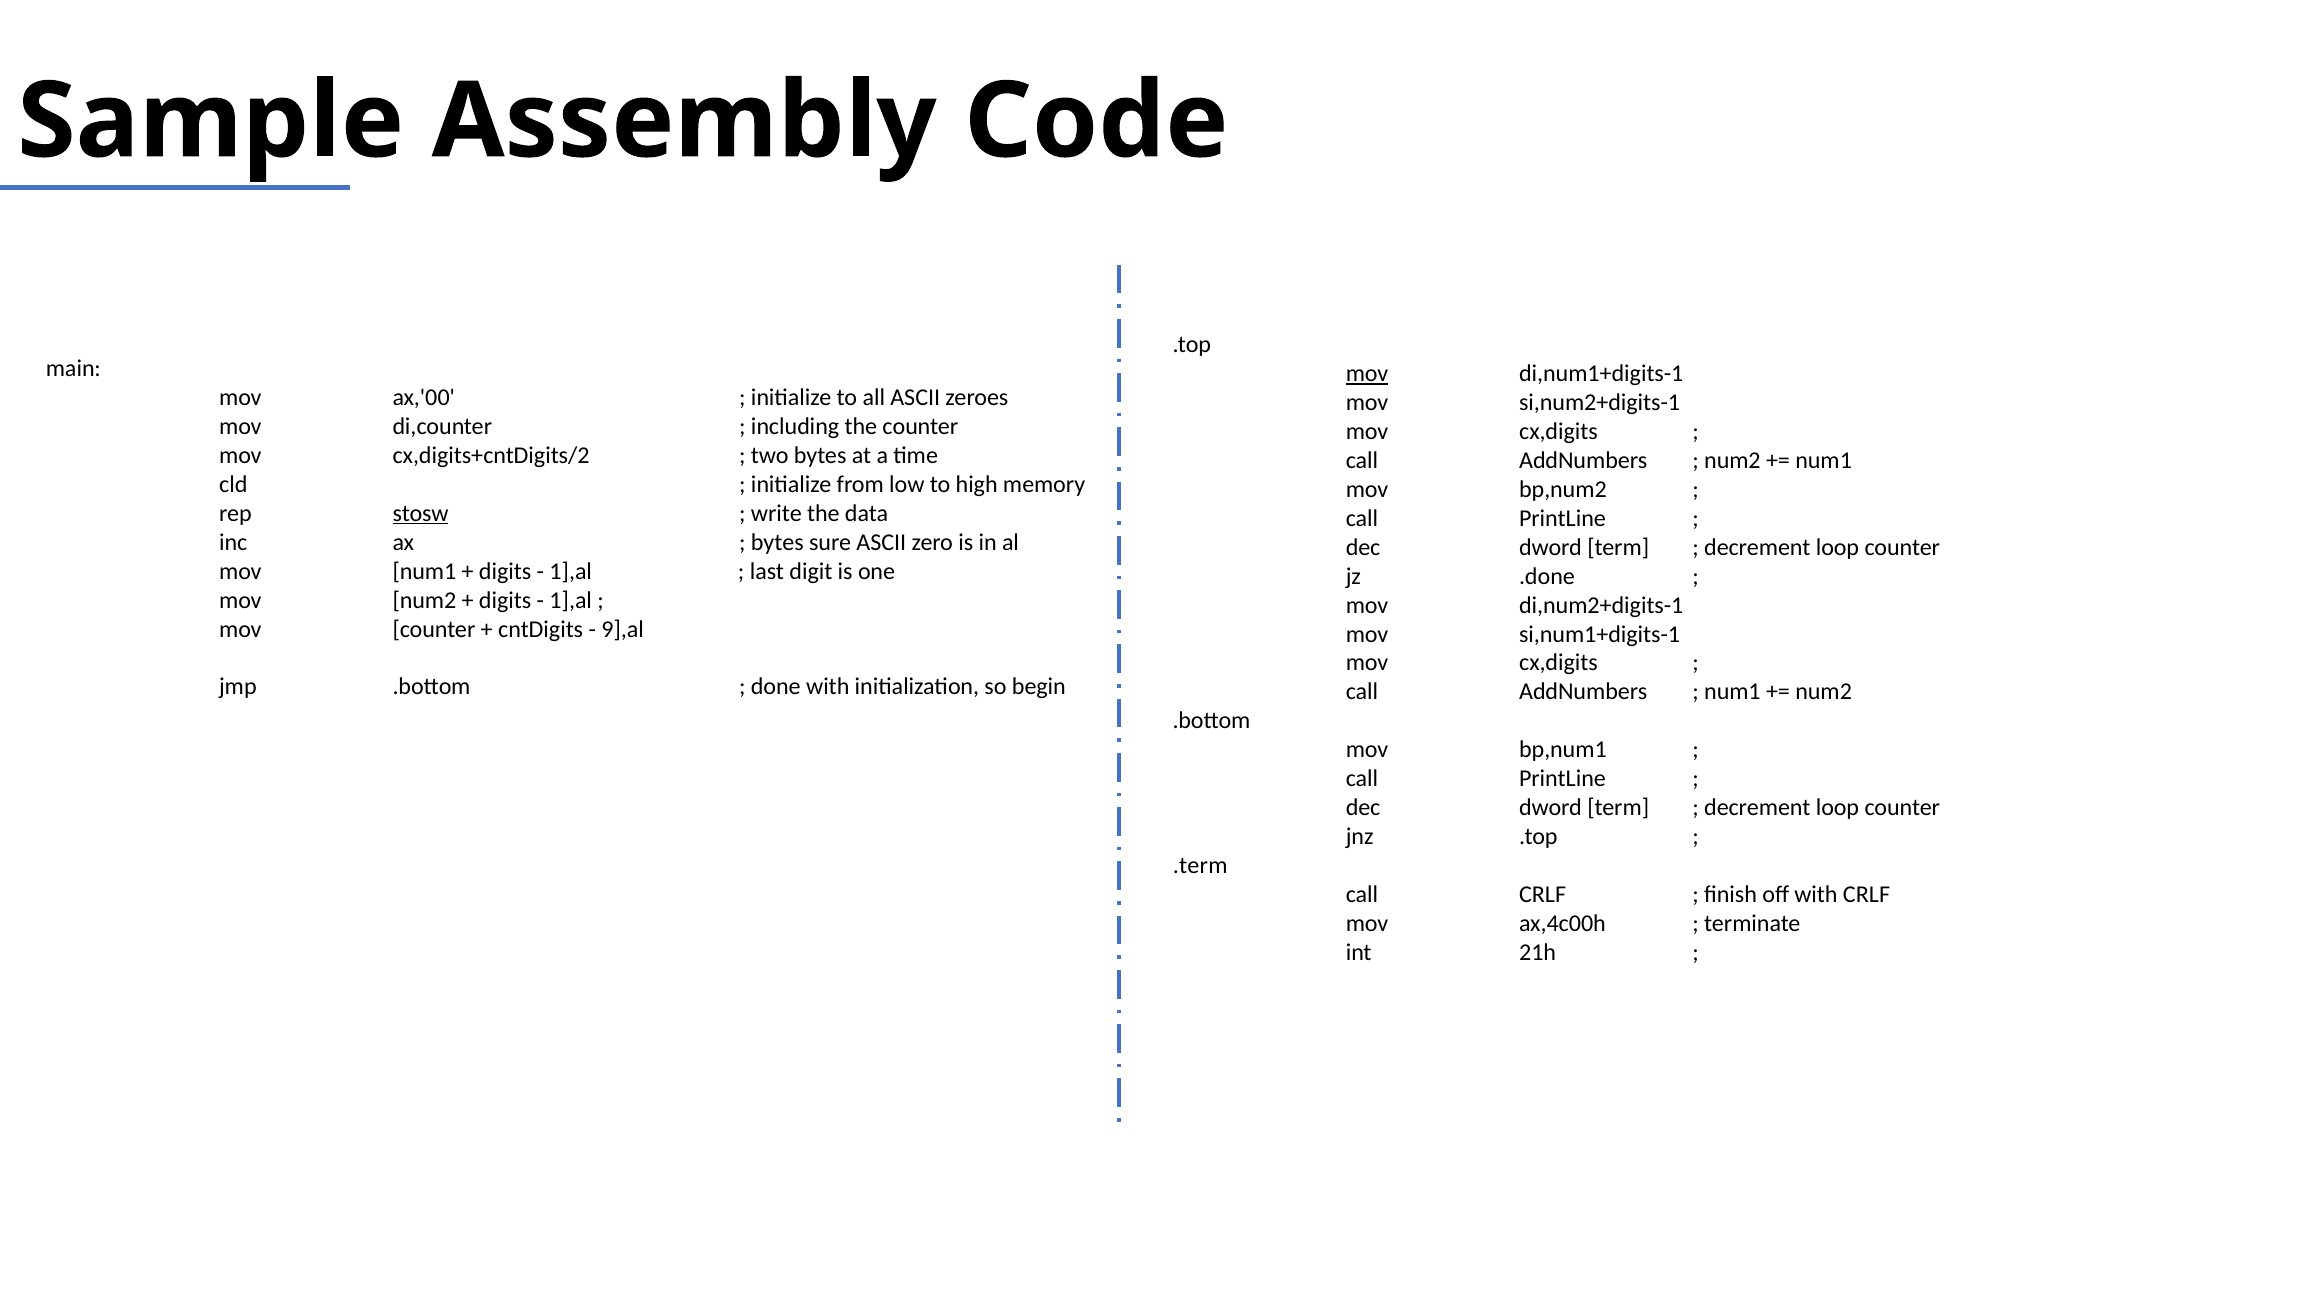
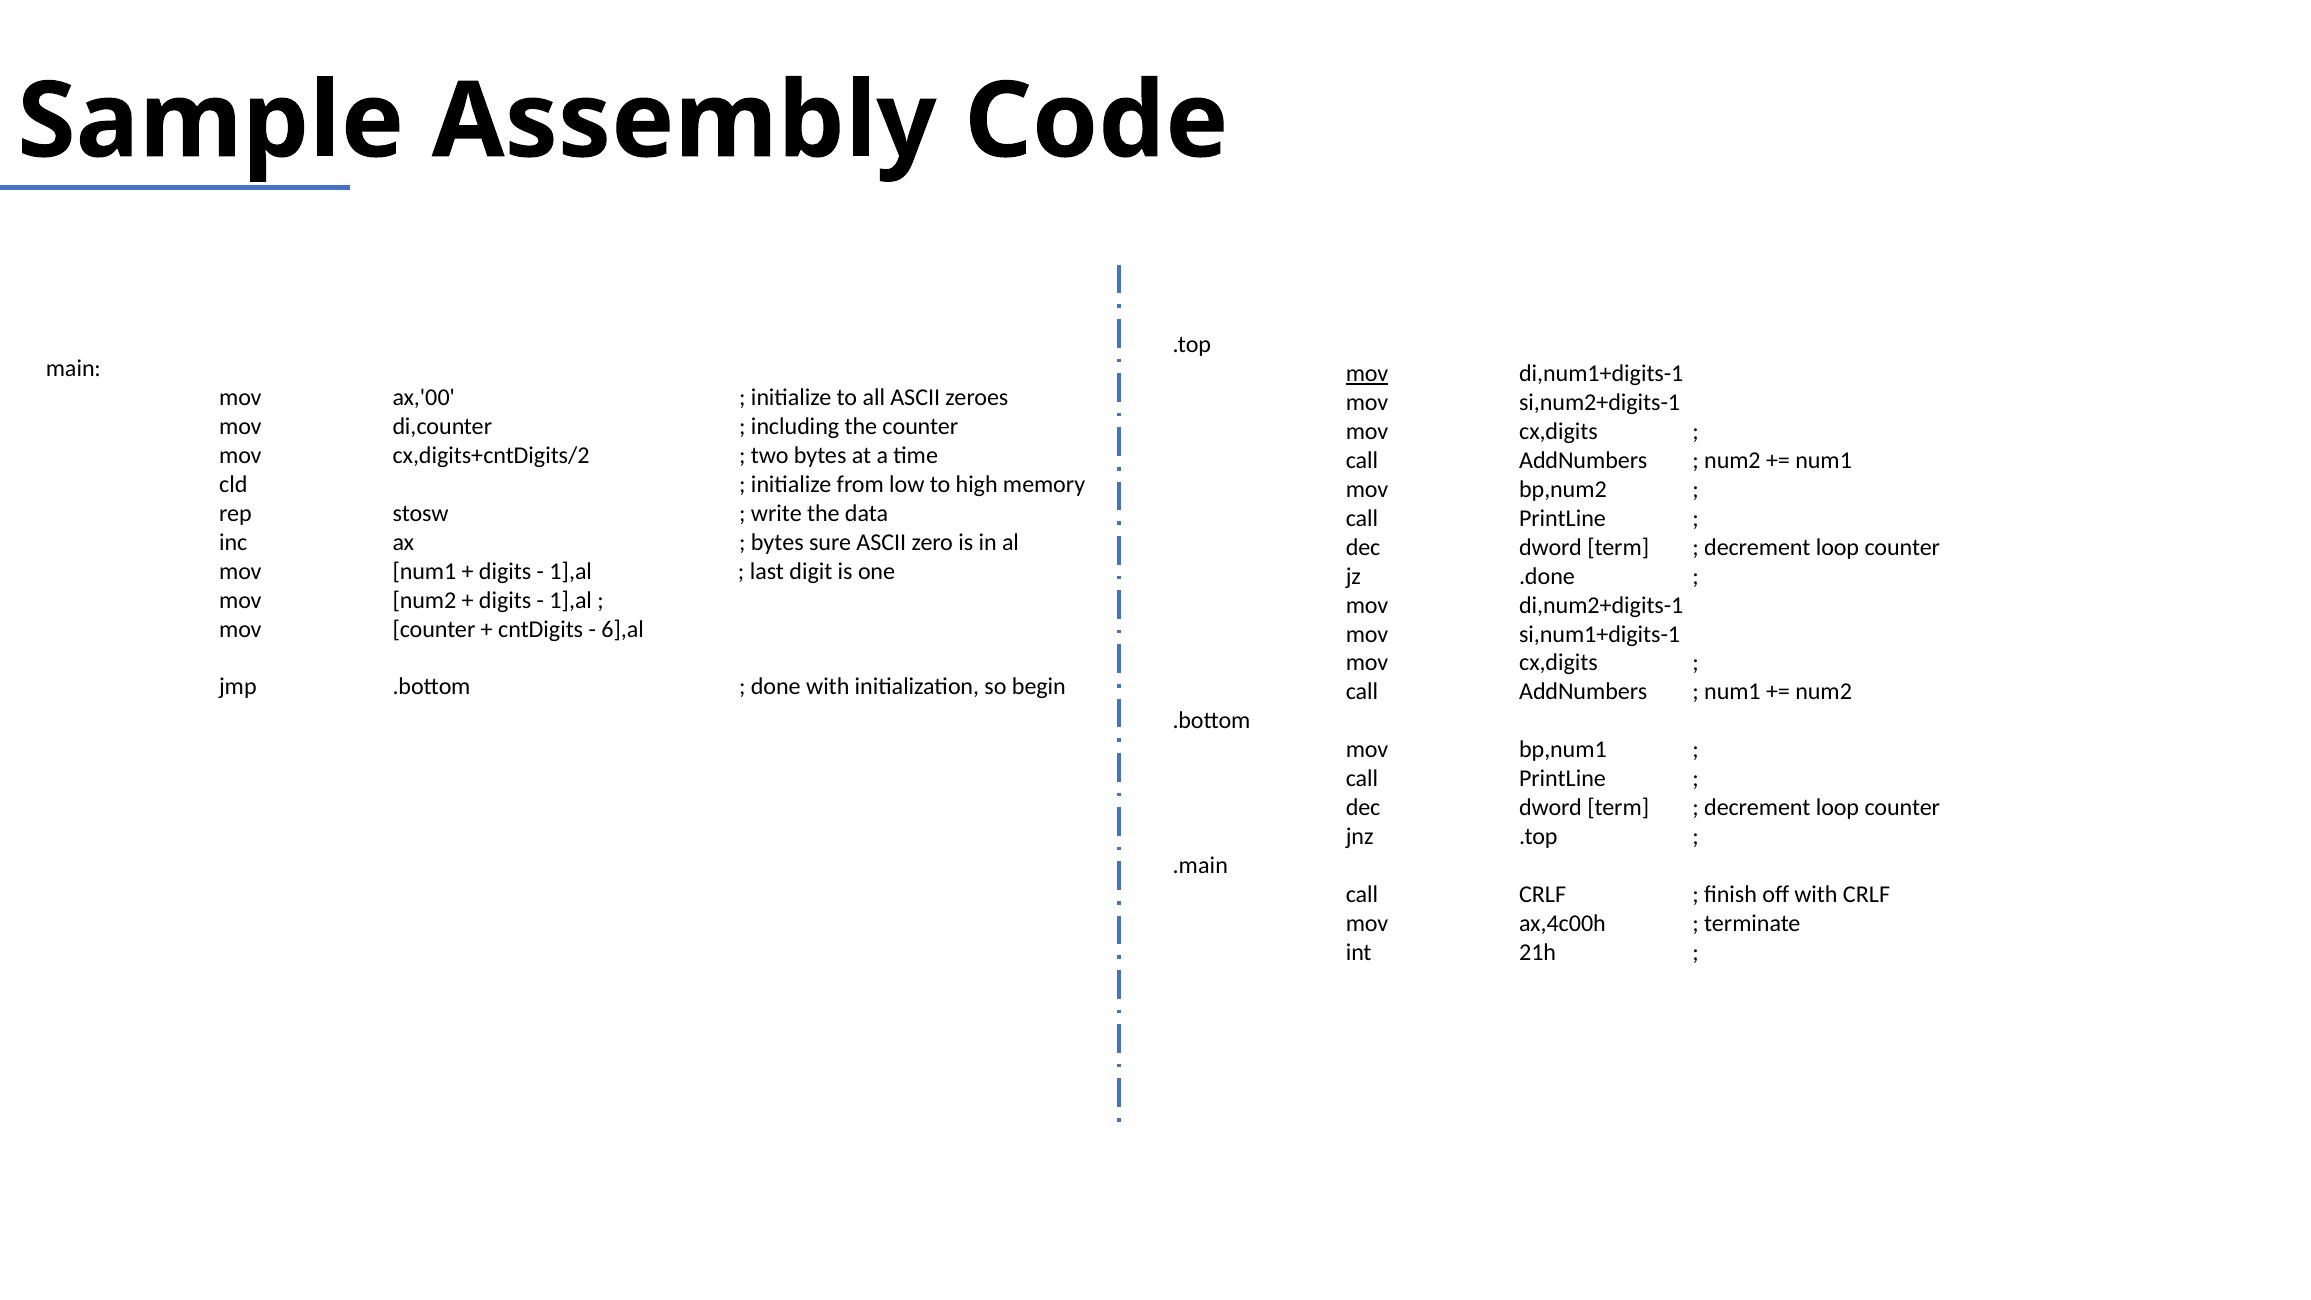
stosw underline: present -> none (421, 513)
9],al: 9],al -> 6],al (623, 629)
.term: .term -> .main (1200, 865)
